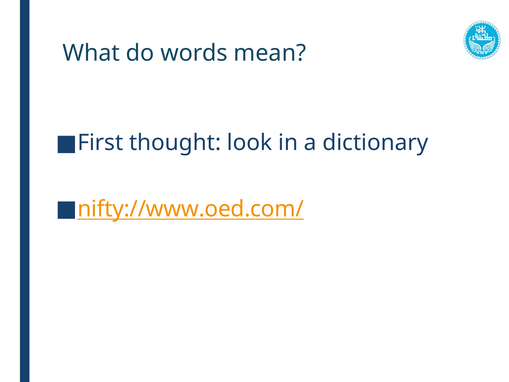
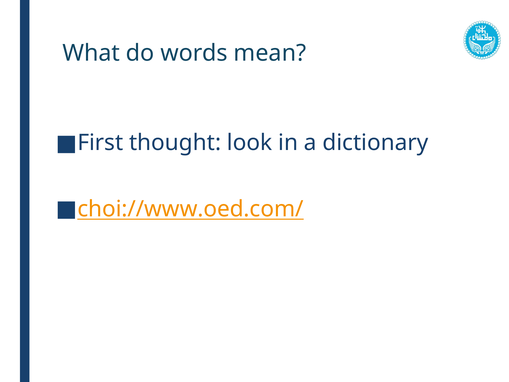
nifty://www.oed.com/: nifty://www.oed.com/ -> choi://www.oed.com/ (190, 209)
